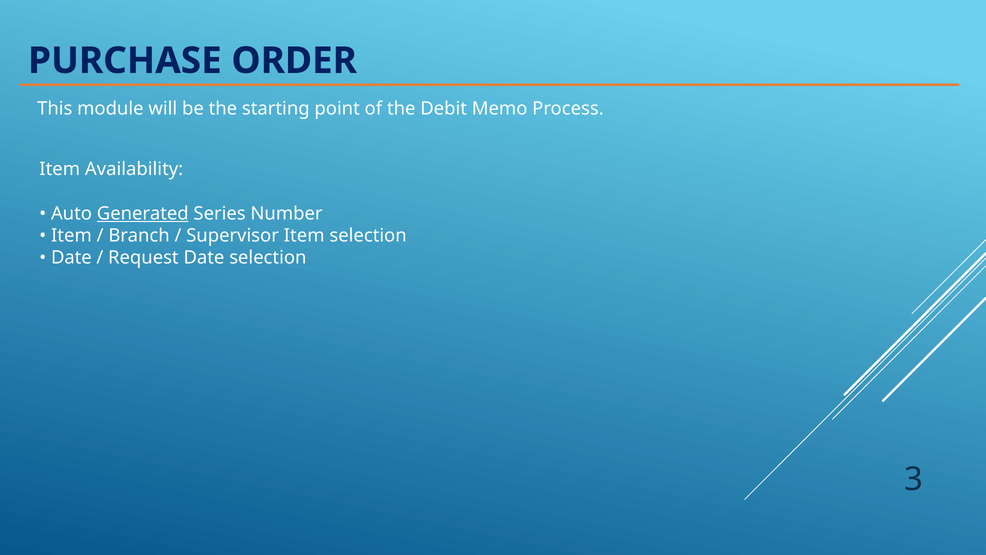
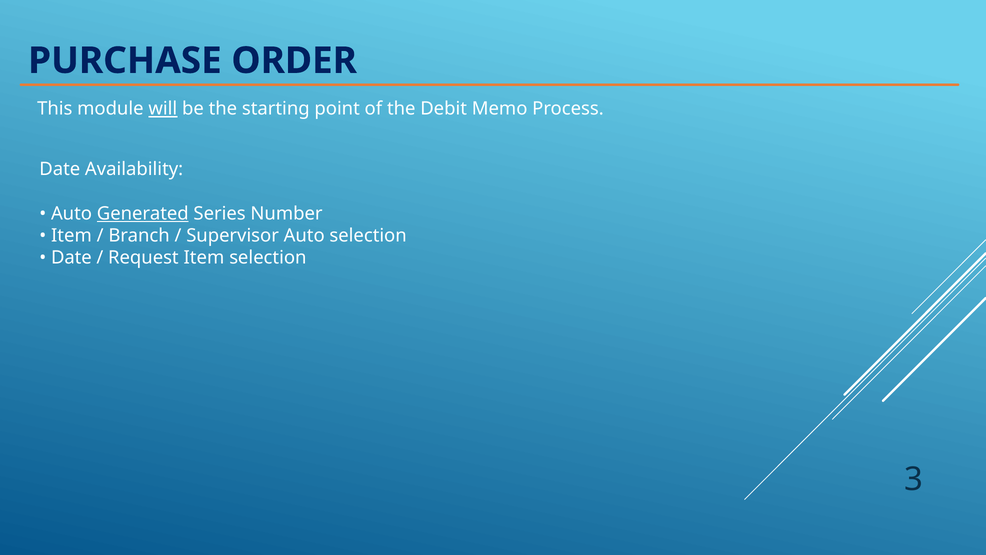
will underline: none -> present (163, 109)
Item: Item -> Date (60, 169)
Supervisor Item: Item -> Auto (304, 235)
Request Date: Date -> Item (204, 258)
